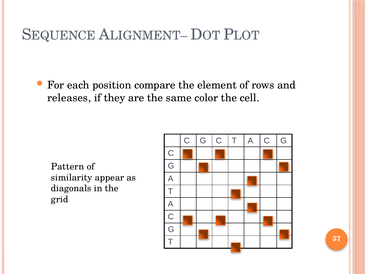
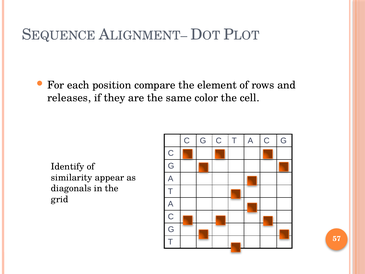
Pattern: Pattern -> Identify (68, 166)
